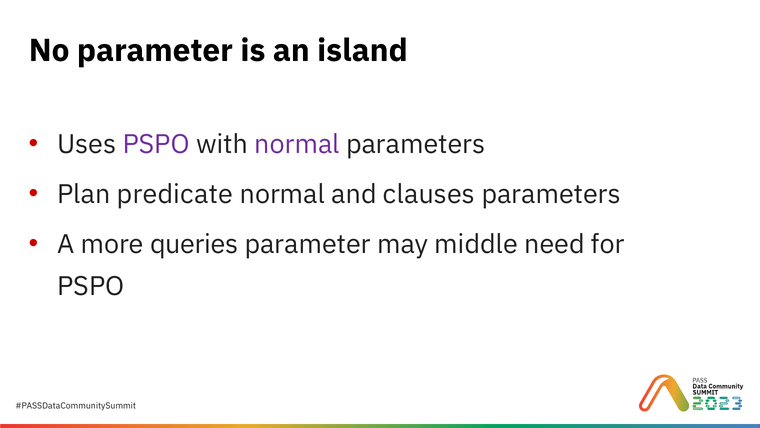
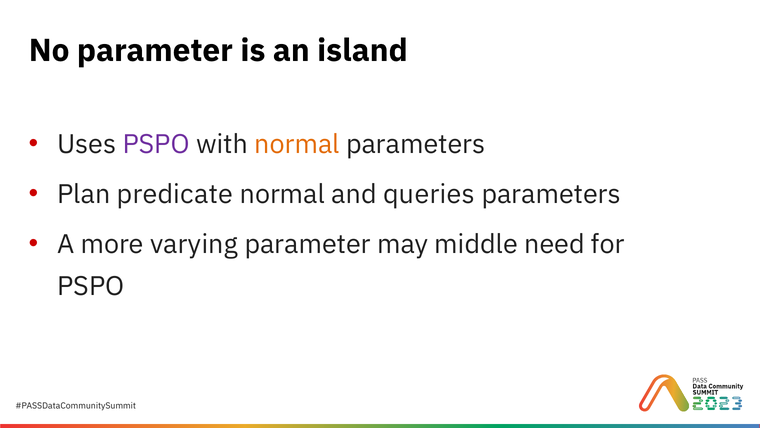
normal colour: purple -> orange (297, 144)
clauses: clauses -> queries (429, 194)
queries: queries -> varying (194, 244)
